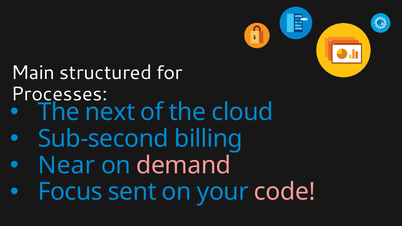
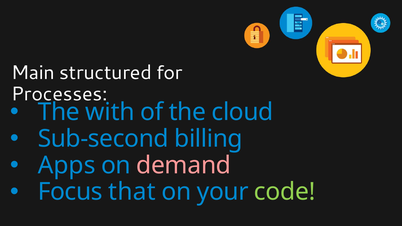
next: next -> with (110, 112)
Near: Near -> Apps (67, 165)
sent: sent -> that (132, 192)
code colour: pink -> light green (285, 192)
